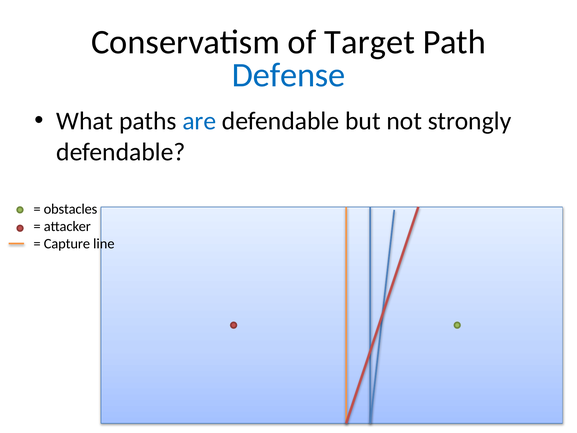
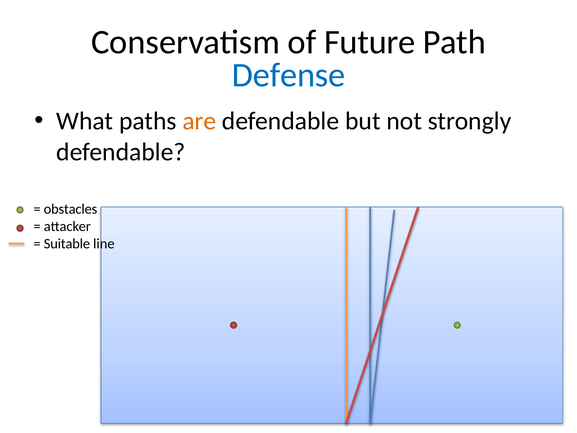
Target: Target -> Future (370, 42)
are colour: blue -> orange (199, 121)
Capture: Capture -> Suitable (67, 244)
